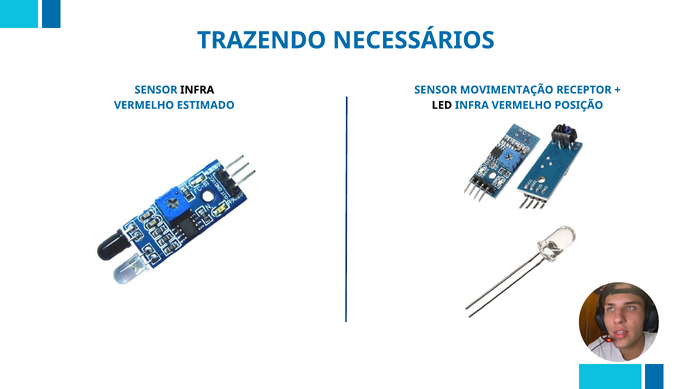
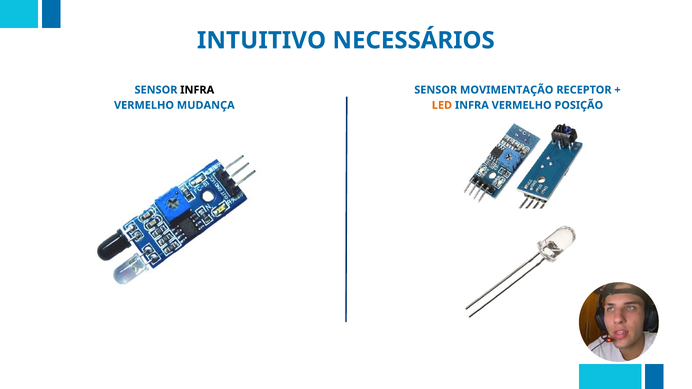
TRAZENDO: TRAZENDO -> INTUITIVO (262, 40)
ESTIMADO: ESTIMADO -> MUDANÇA (206, 105)
LED colour: black -> orange (442, 105)
